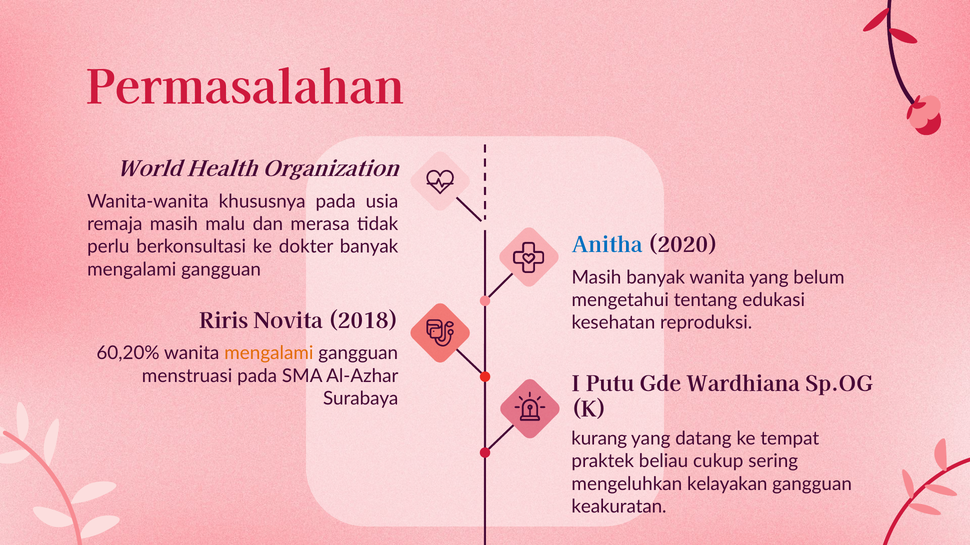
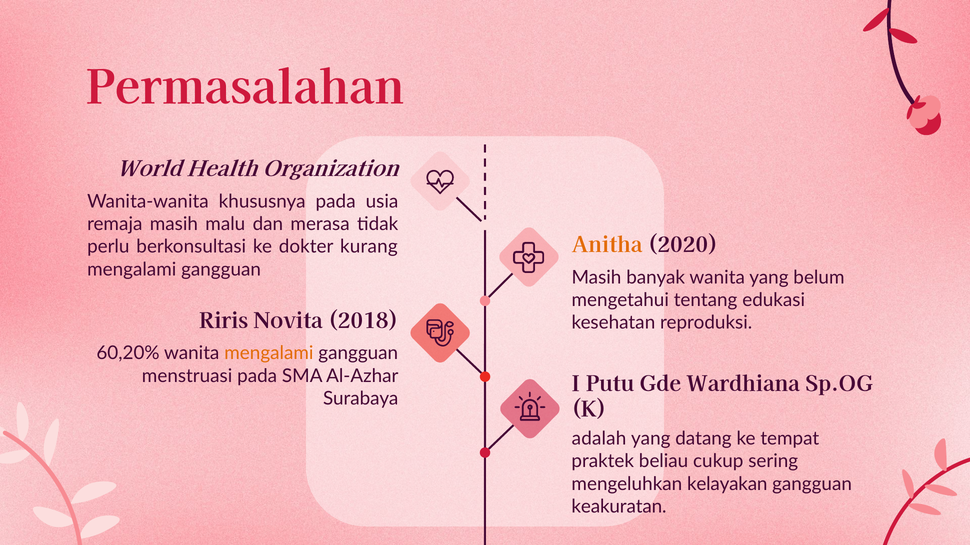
Anitha colour: blue -> orange (607, 245)
dokter banyak: banyak -> kurang (369, 247)
kurang: kurang -> adalah (599, 439)
